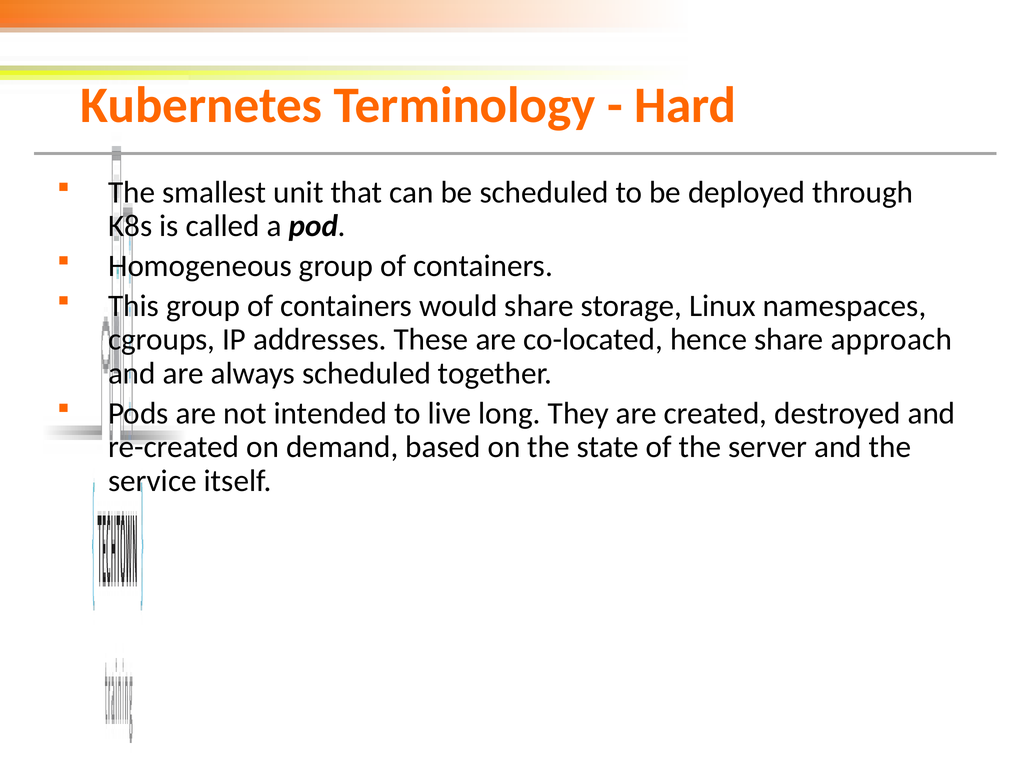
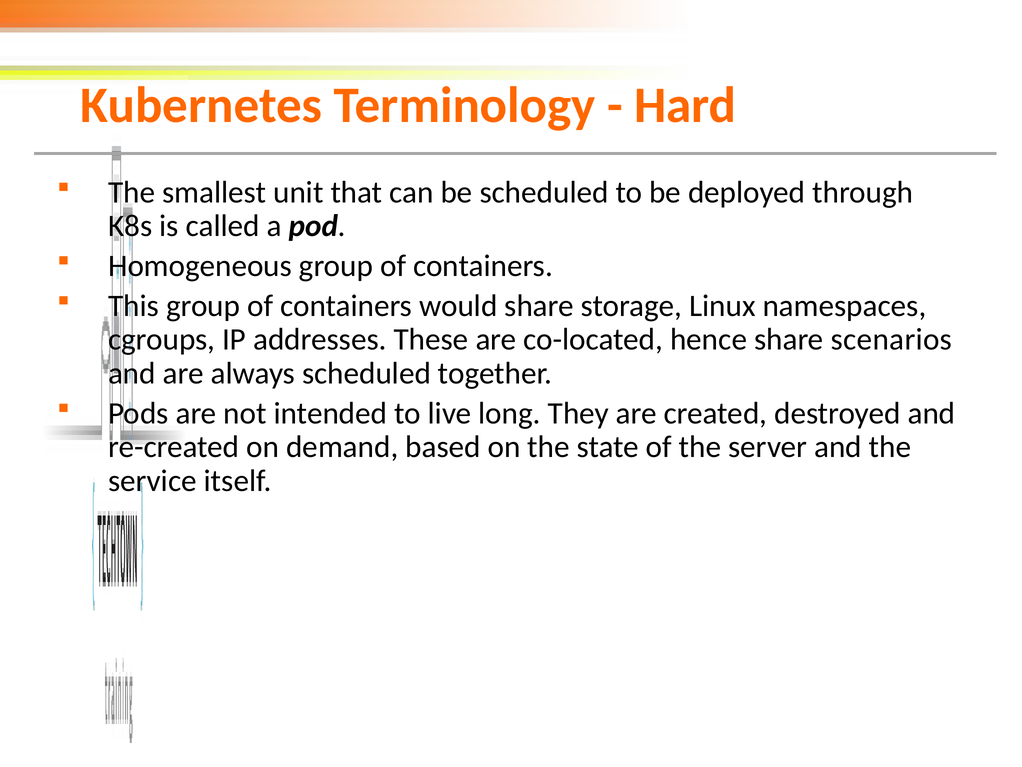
approach: approach -> scenarios (891, 339)
